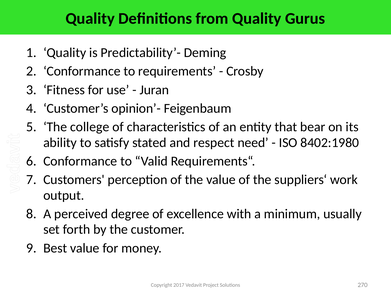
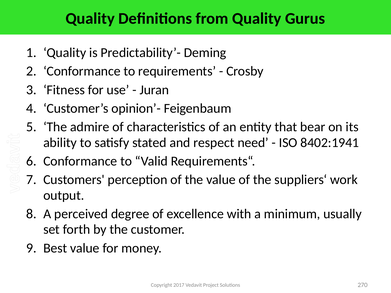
college: college -> admire (90, 127)
8402:1980: 8402:1980 -> 8402:1941 (330, 143)
